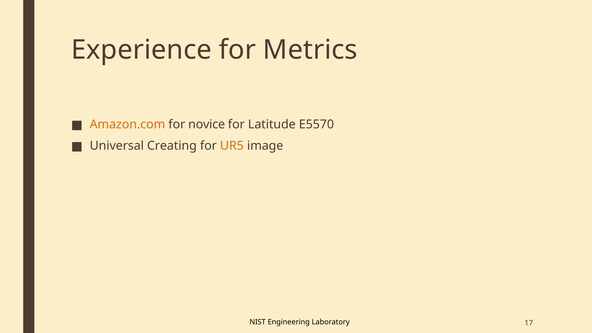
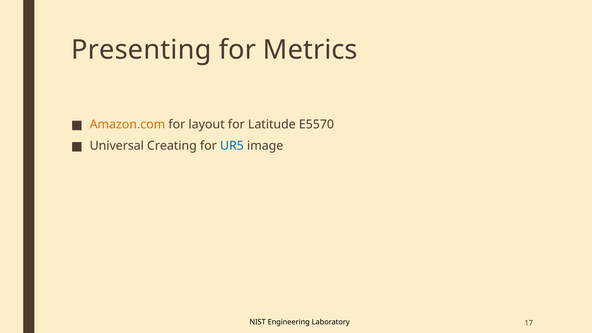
Experience: Experience -> Presenting (141, 50)
novice: novice -> layout (207, 124)
UR5 colour: orange -> blue (232, 146)
